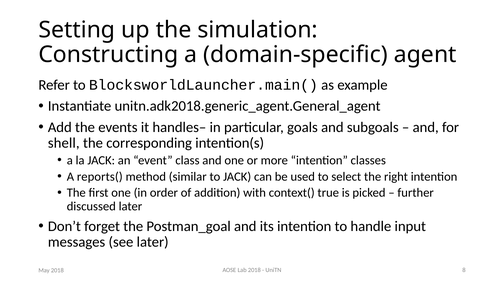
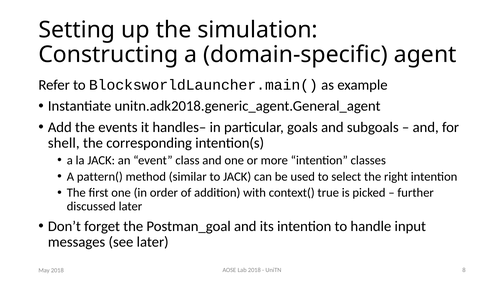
reports(: reports( -> pattern( (100, 177)
